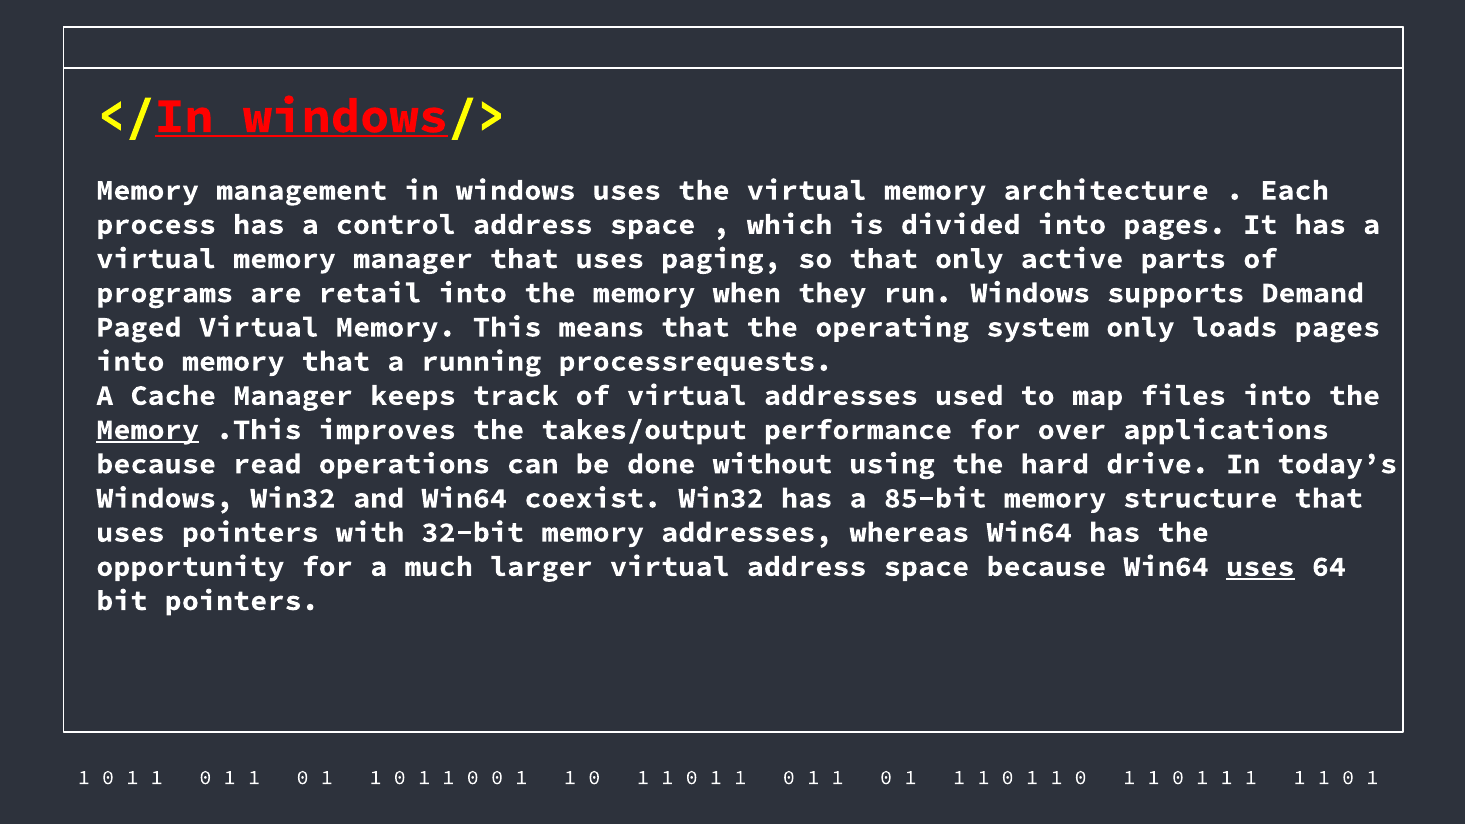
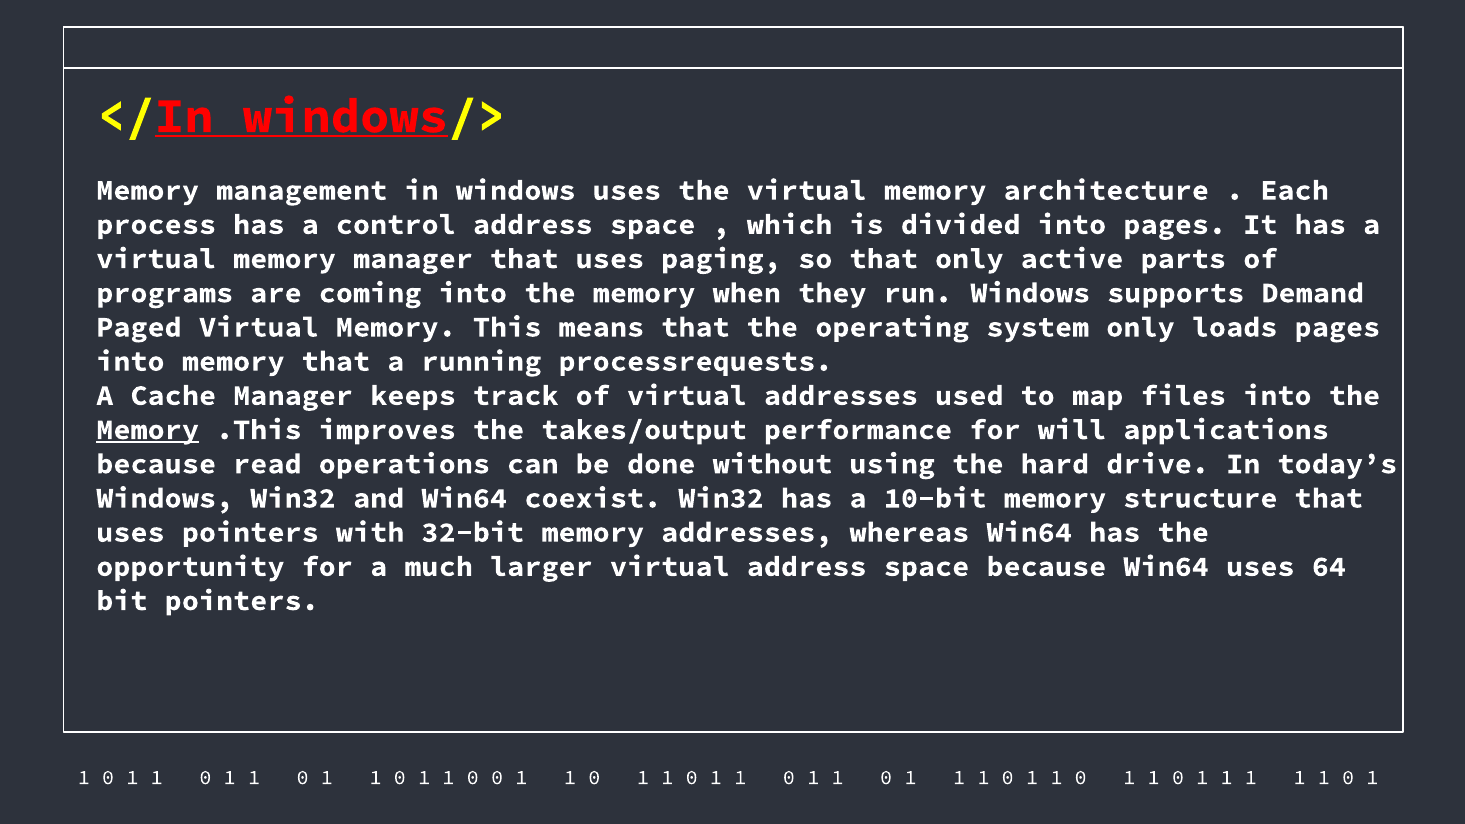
retail: retail -> coming (370, 293)
over: over -> will (1072, 430)
85-bit: 85-bit -> 10-bit (935, 498)
uses underline: present -> none (1260, 567)
